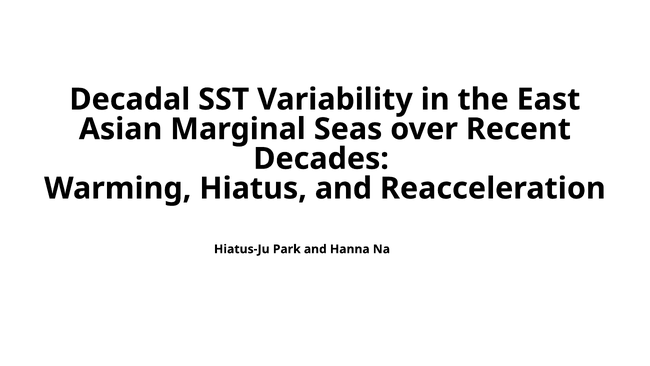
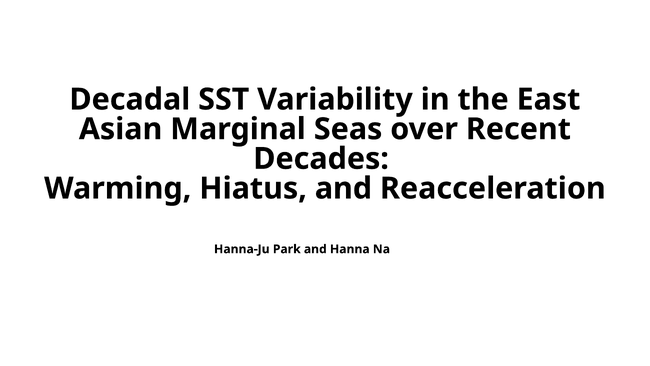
Hiatus-Ju: Hiatus-Ju -> Hanna-Ju (242, 249)
